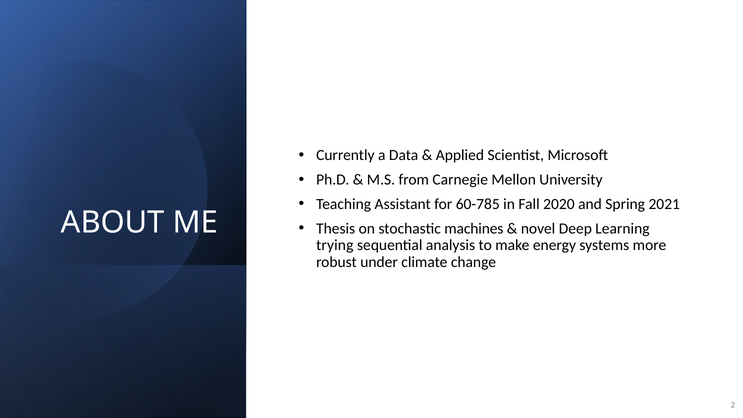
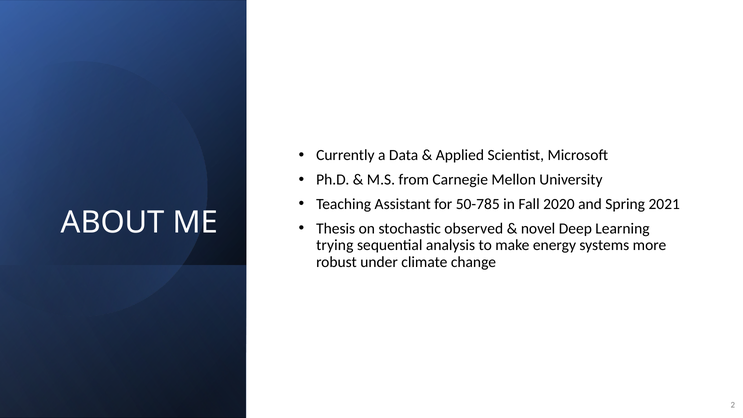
60-785: 60-785 -> 50-785 (478, 204)
machines: machines -> observed (474, 228)
